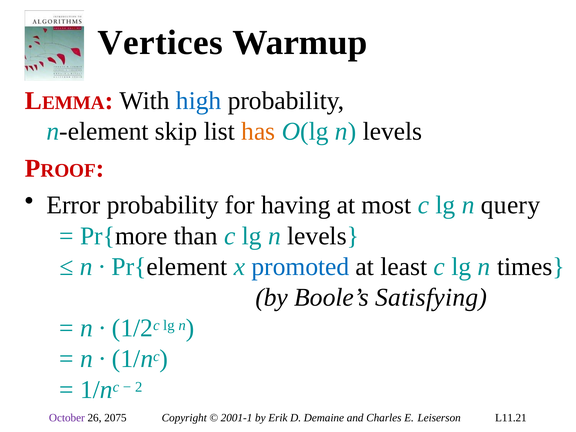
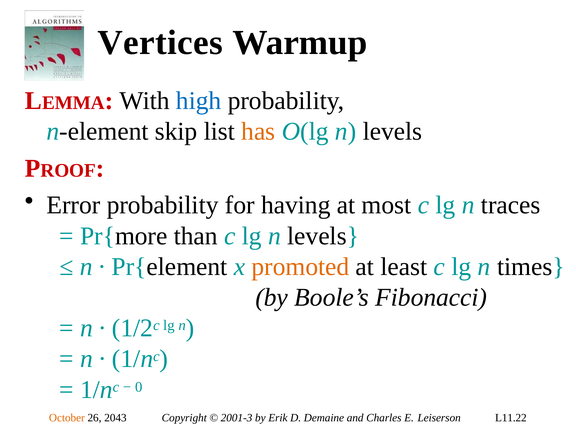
query: query -> traces (511, 205)
promoted colour: blue -> orange (300, 267)
Satisfying: Satisfying -> Fibonacci (431, 297)
2: 2 -> 0 (139, 387)
October colour: purple -> orange (67, 418)
2075: 2075 -> 2043 (115, 418)
2001-1: 2001-1 -> 2001-3 (237, 418)
L11.21: L11.21 -> L11.22 (511, 418)
